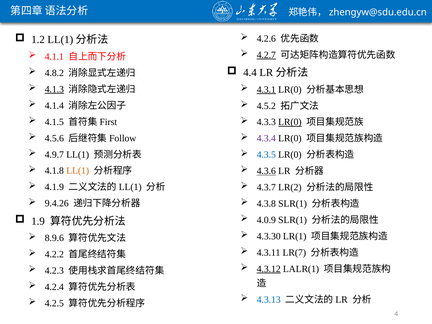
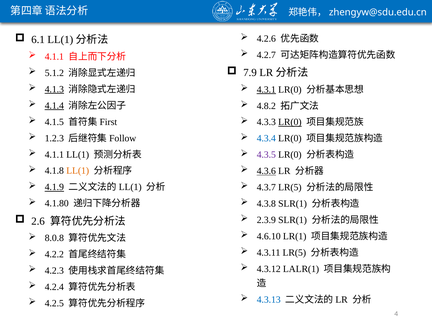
1.2: 1.2 -> 6.1 (38, 40)
4.2.7 underline: present -> none (266, 55)
4.4: 4.4 -> 7.9 (250, 73)
4.8.2: 4.8.2 -> 5.1.2 (54, 73)
4.1.4 underline: none -> present (54, 106)
4.5.2: 4.5.2 -> 4.8.2 (266, 106)
4.5.6: 4.5.6 -> 1.2.3 (54, 138)
4.3.4 colour: purple -> blue (266, 138)
4.9.7: 4.9.7 -> 4.1.1 (54, 155)
4.3.5 colour: blue -> purple (266, 155)
4.1.9 underline: none -> present (54, 187)
4.3.7 LR(2: LR(2 -> LR(5 (290, 187)
9.4.26: 9.4.26 -> 4.1.80 (57, 203)
4.0.9: 4.0.9 -> 2.3.9 (266, 220)
1.9: 1.9 -> 2.6 (38, 221)
4.3.30: 4.3.30 -> 4.6.10 (269, 236)
8.9.6: 8.9.6 -> 8.0.8 (54, 238)
4.3.11 LR(7: LR(7 -> LR(5 (294, 253)
4.3.12 underline: present -> none (269, 269)
